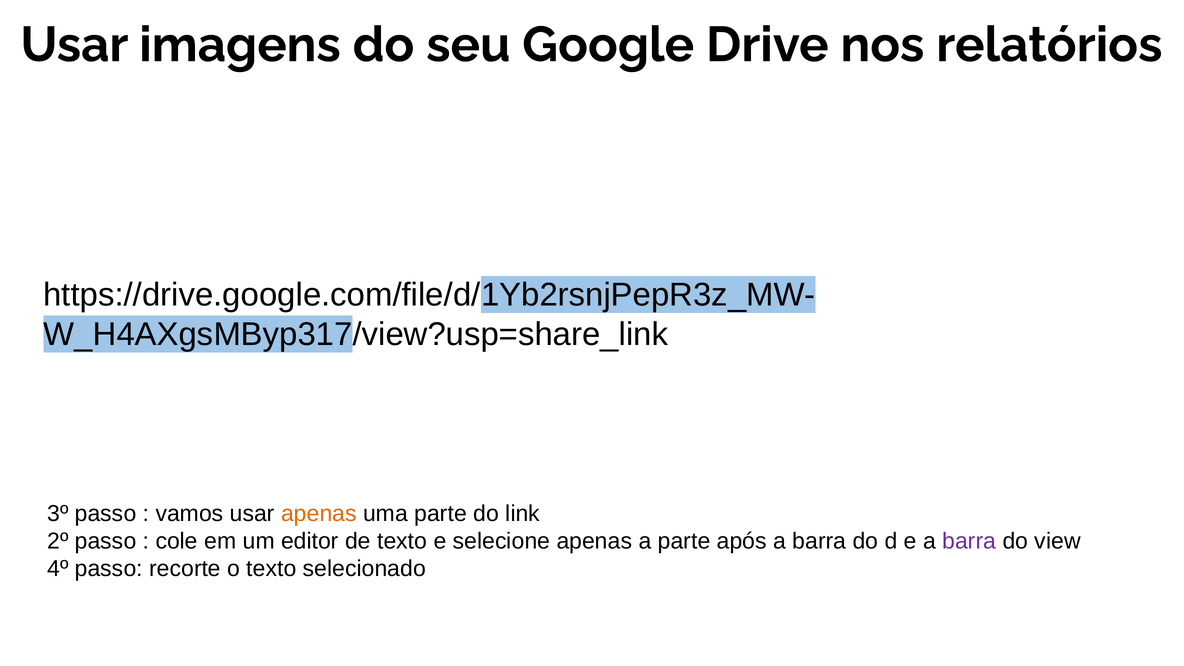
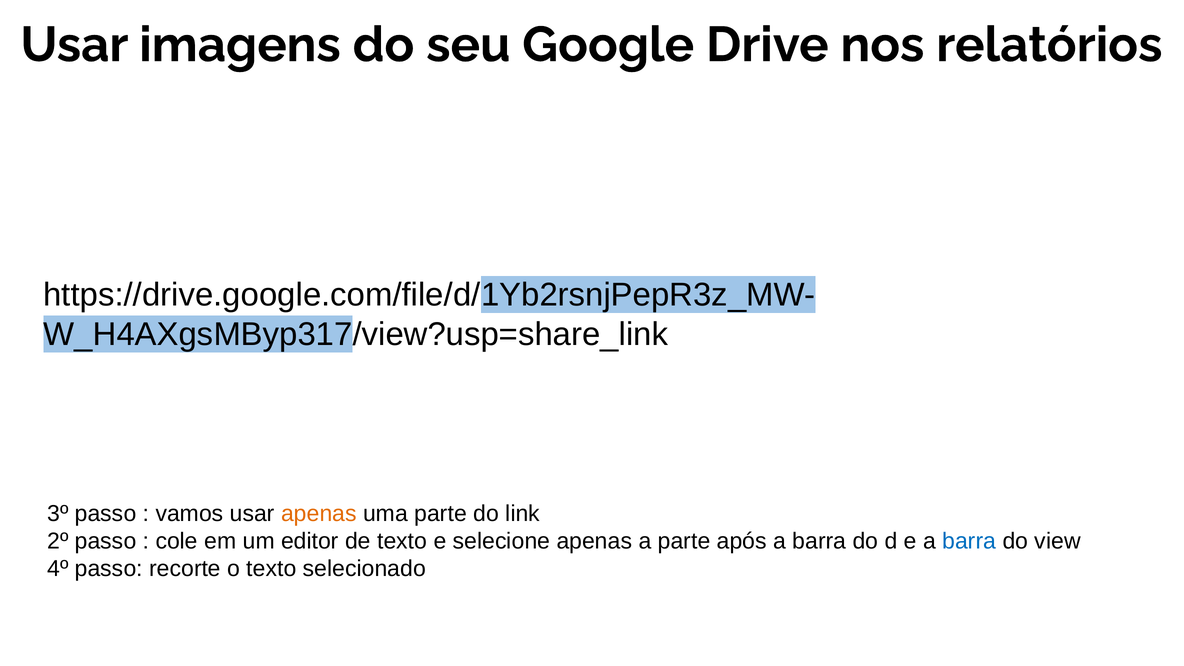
barra colour: purple -> blue (969, 541)
